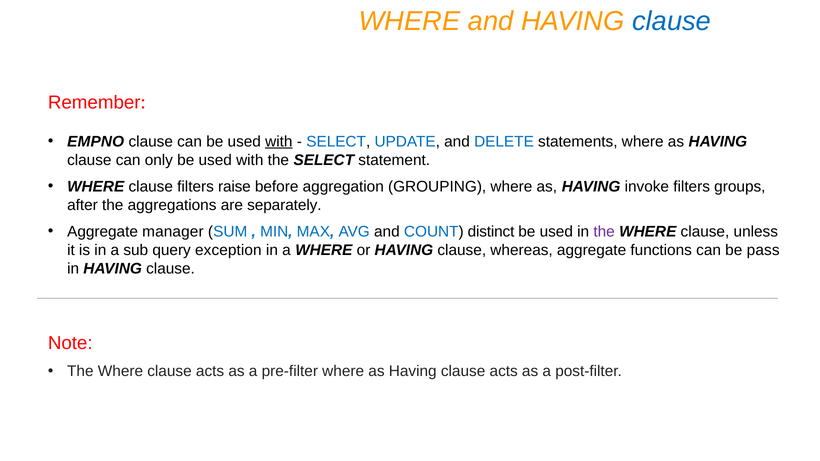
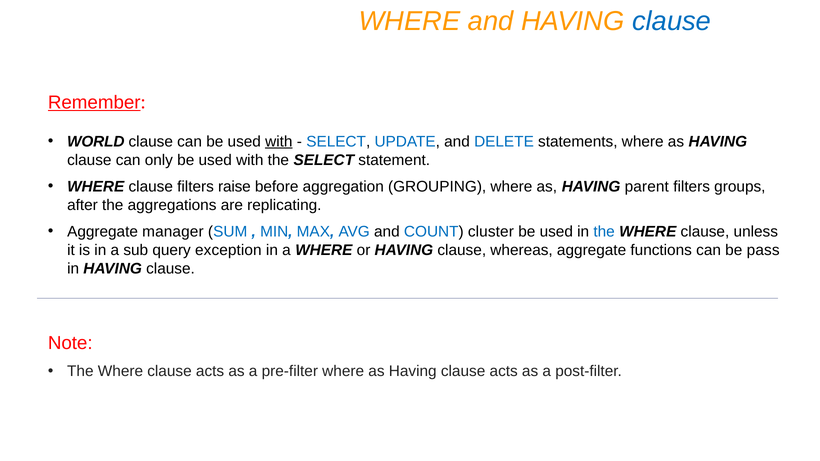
Remember underline: none -> present (94, 103)
EMPNO: EMPNO -> WORLD (96, 142)
invoke: invoke -> parent (647, 187)
separately: separately -> replicating (284, 205)
distinct: distinct -> cluster (491, 232)
the colour: purple -> blue (604, 232)
